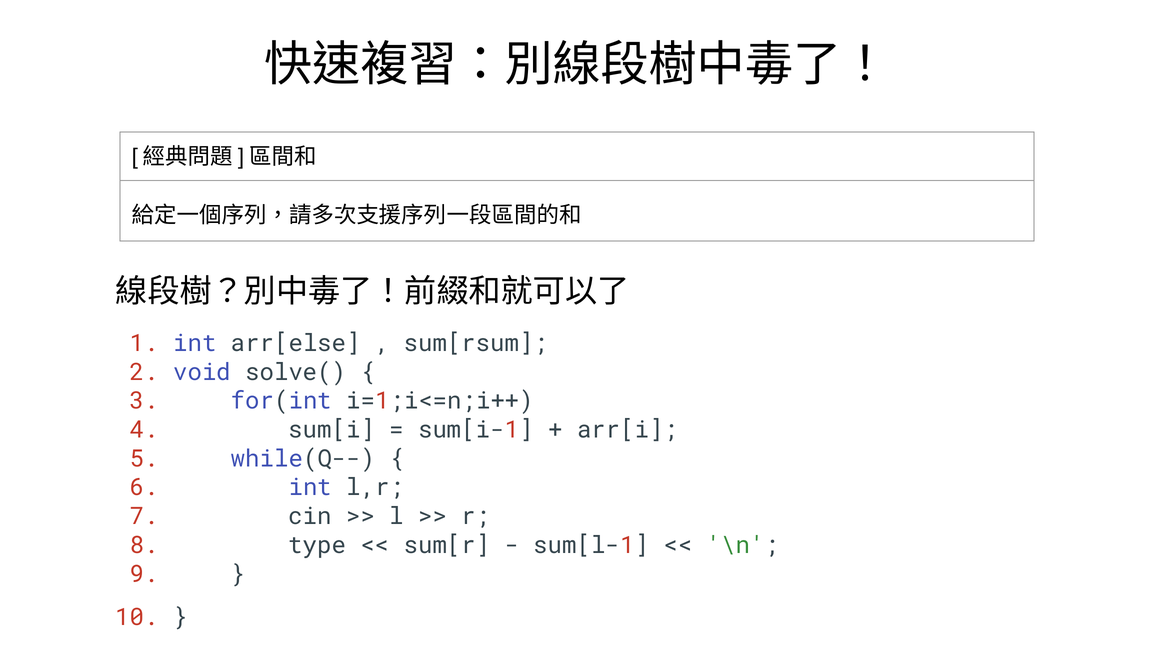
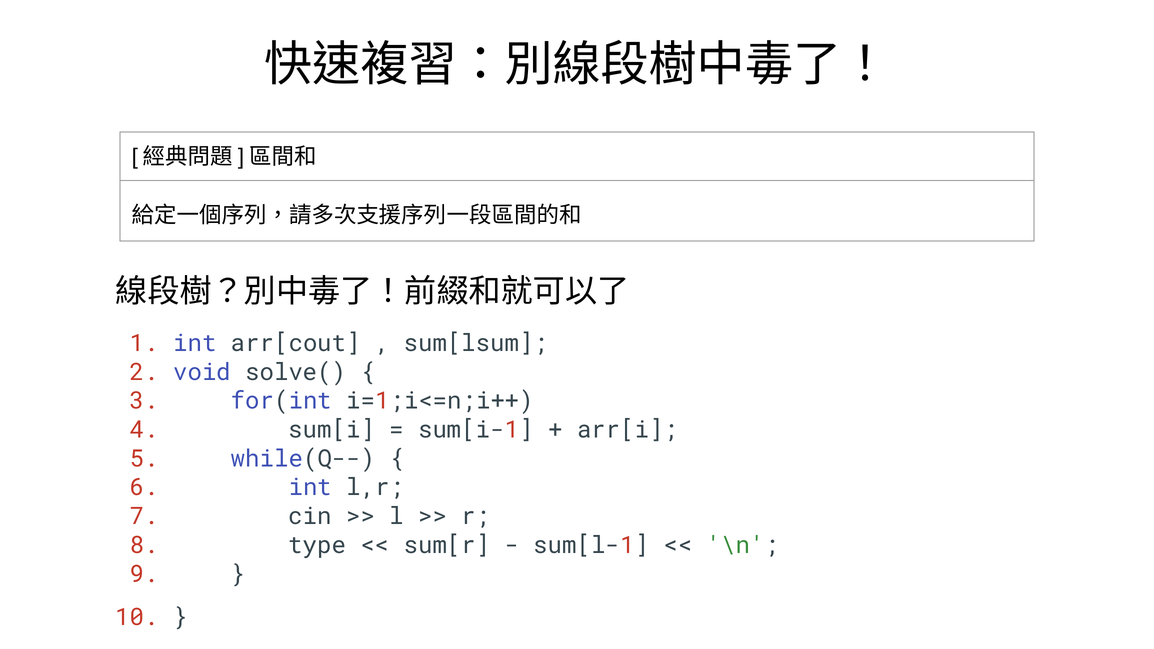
arr[else: arr[else -> arr[cout (296, 343)
sum[rsum: sum[rsum -> sum[lsum (476, 343)
